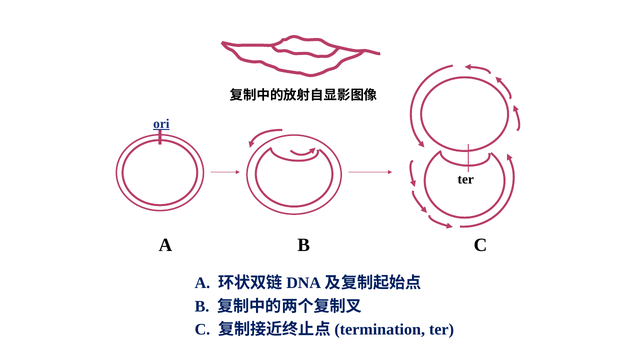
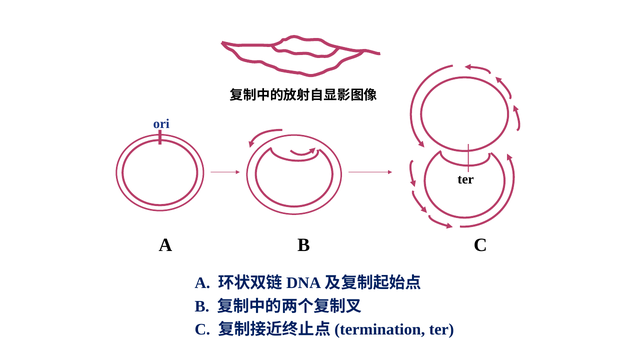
ori underline: present -> none (161, 124)
